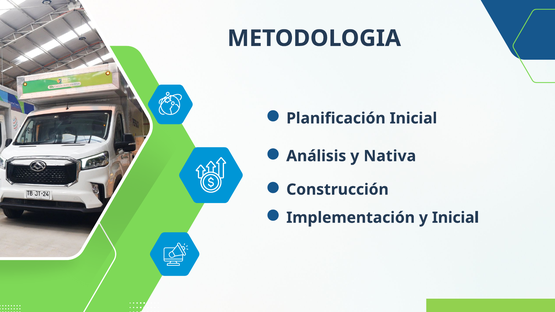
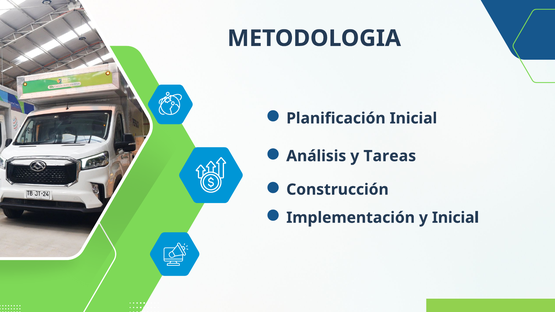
Nativa: Nativa -> Tareas (390, 156)
